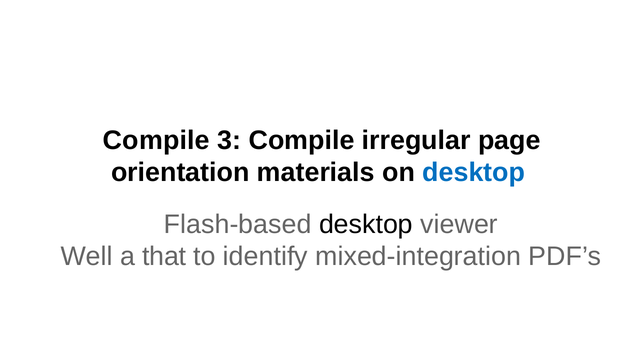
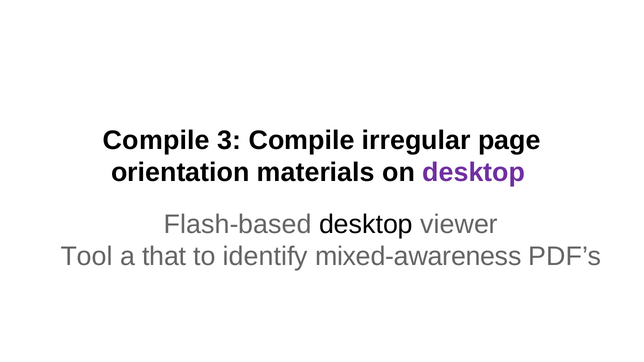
desktop colour: blue -> purple (474, 173)
Well: Well -> Tool (87, 257)
mixed-integration: mixed-integration -> mixed-awareness (418, 257)
